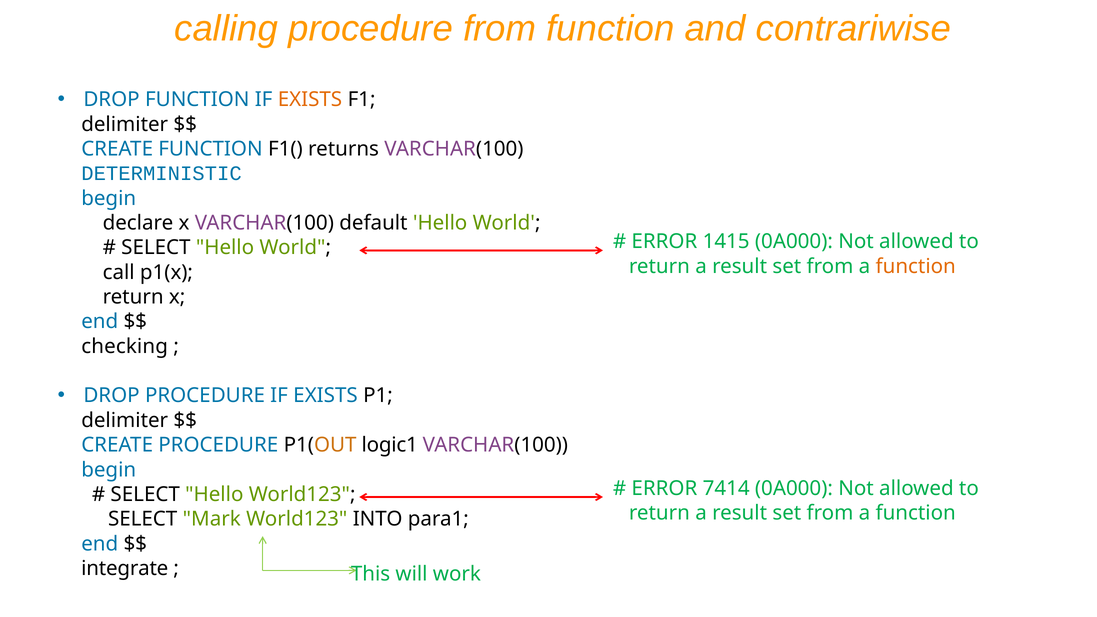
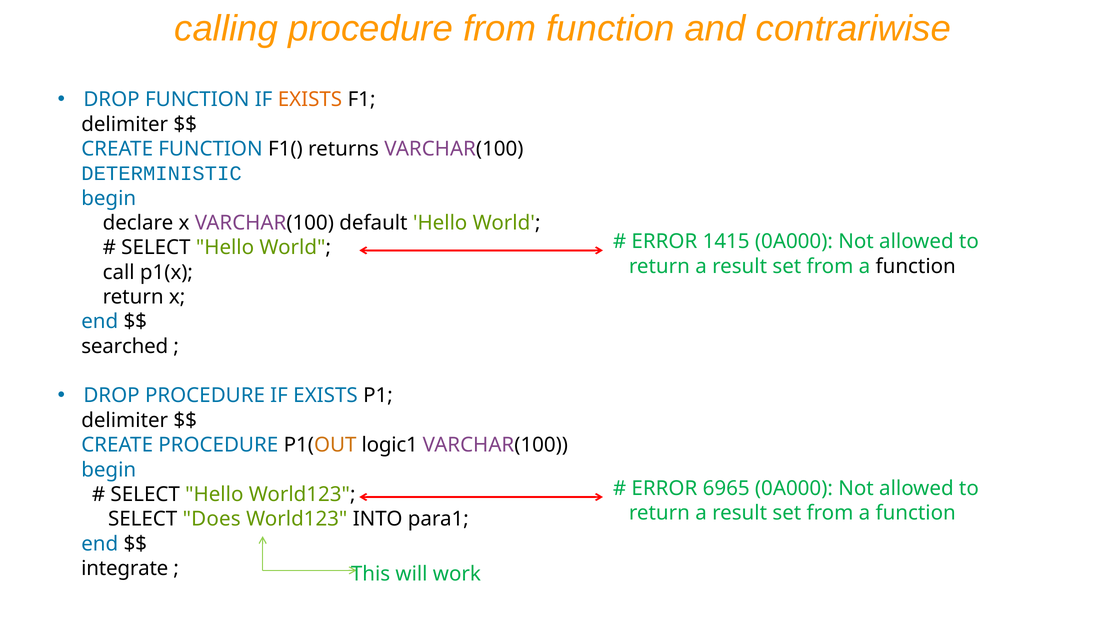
function colour: orange -> black (916, 266)
checking: checking -> searched (125, 346)
7414: 7414 -> 6965 (726, 488)
Mark: Mark -> Does (212, 519)
